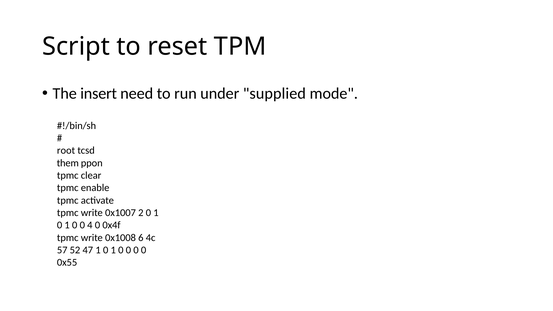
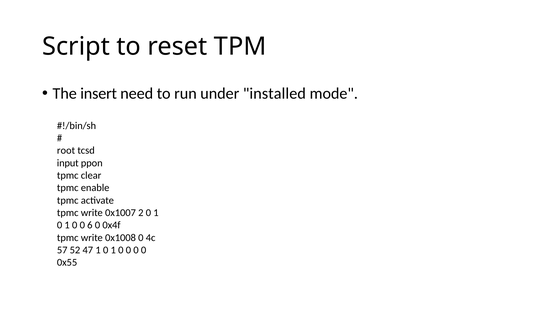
supplied: supplied -> installed (274, 94)
them: them -> input (68, 163)
4: 4 -> 6 (90, 225)
0x1008 6: 6 -> 0 (141, 238)
